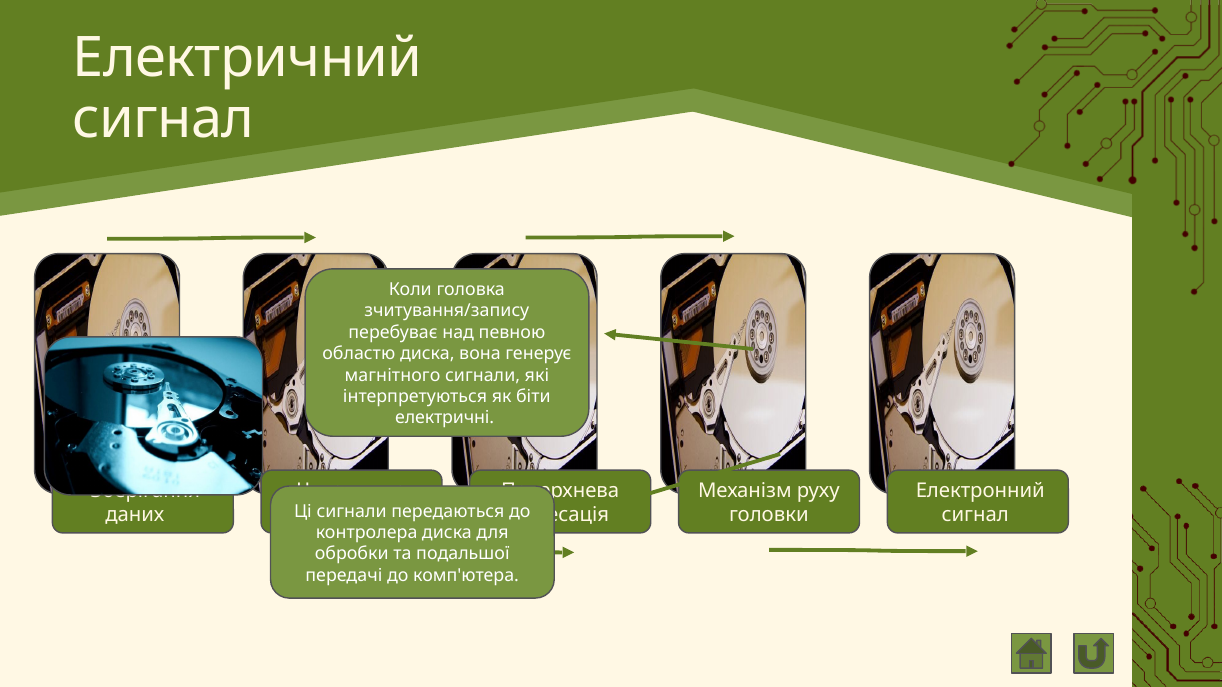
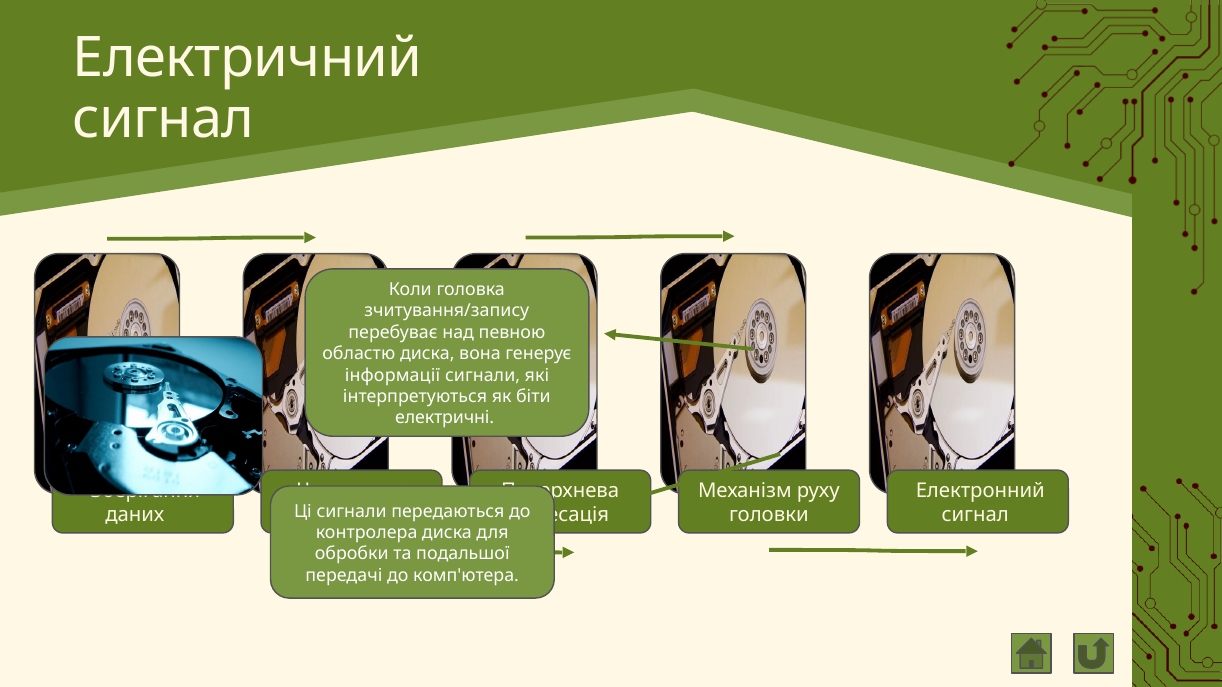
магнітного: магнітного -> інформації (392, 375)
